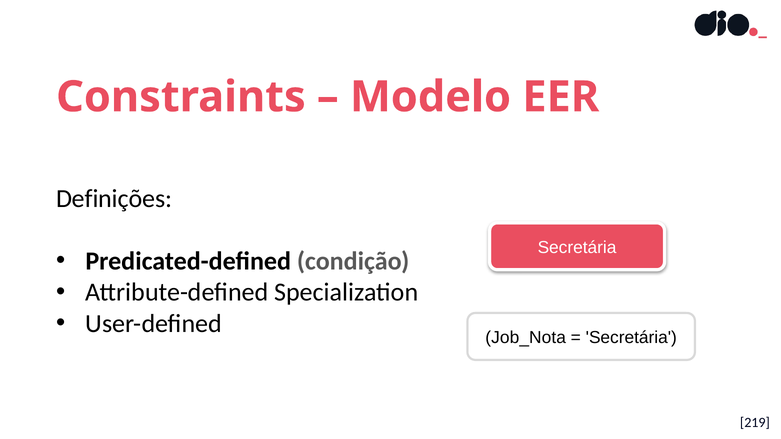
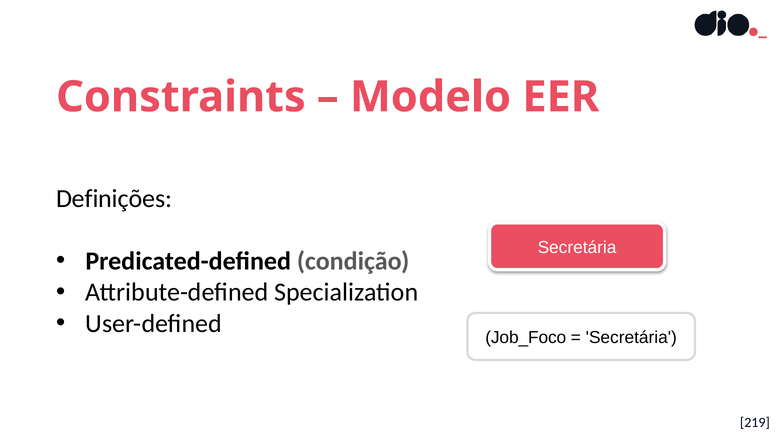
Job_Nota: Job_Nota -> Job_Foco (526, 338)
